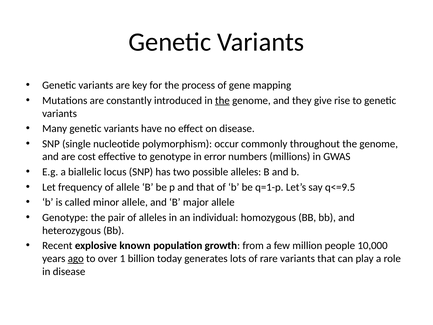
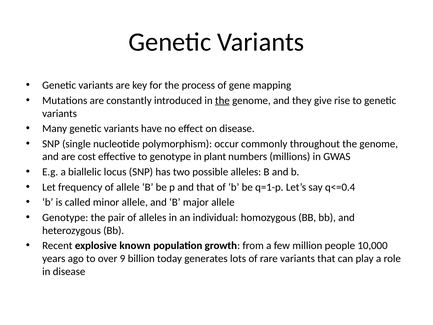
error: error -> plant (215, 157)
q<=9.5: q<=9.5 -> q<=0.4 (340, 187)
ago underline: present -> none (76, 258)
1: 1 -> 9 (123, 258)
